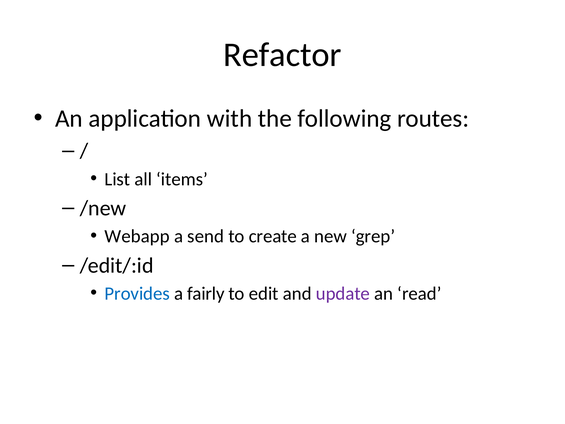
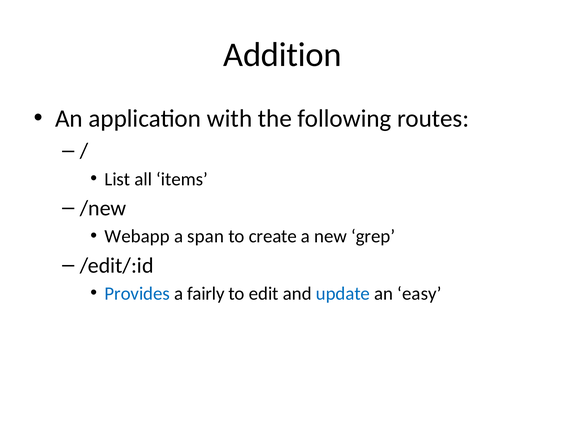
Refactor: Refactor -> Addition (283, 55)
send: send -> span (206, 236)
update colour: purple -> blue (343, 293)
read: read -> easy (419, 293)
